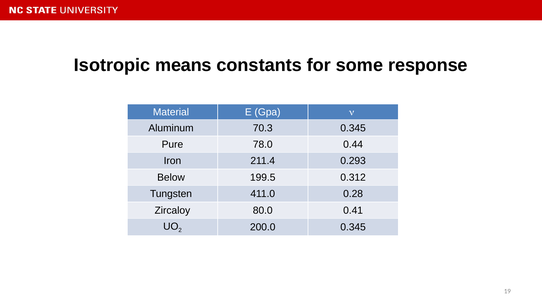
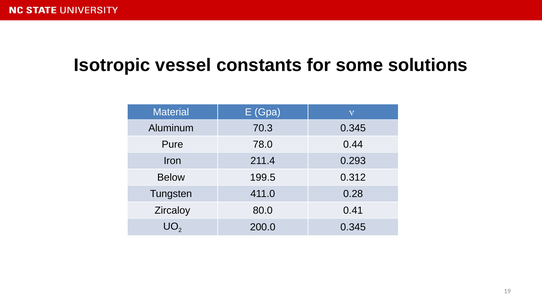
means: means -> vessel (183, 65)
response: response -> solutions (428, 65)
